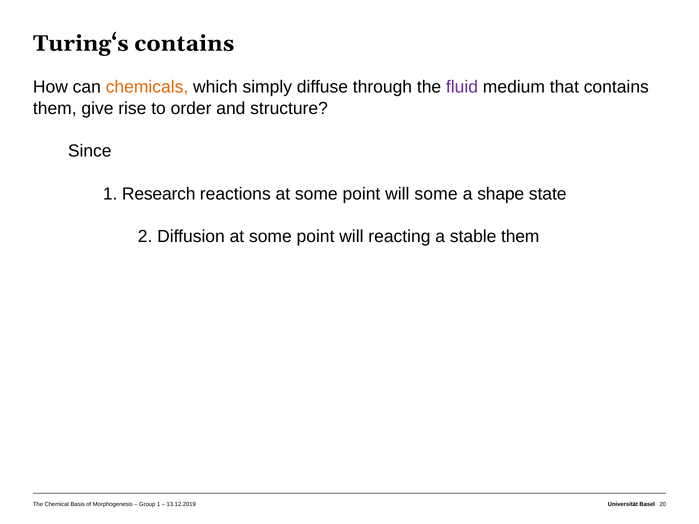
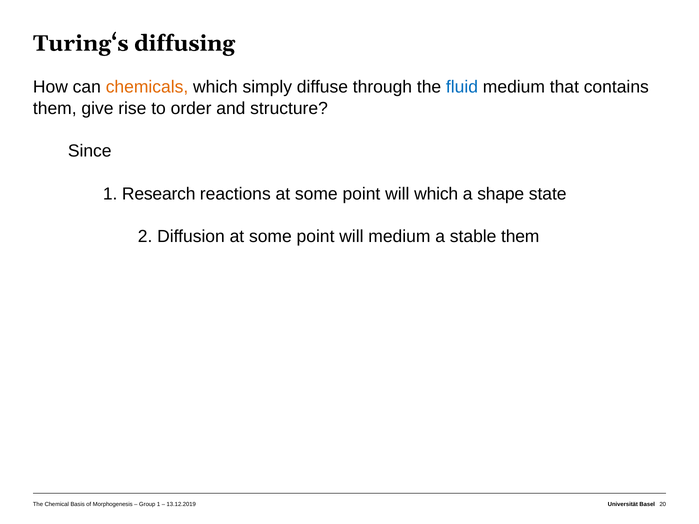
Turing‘s contains: contains -> diffusing (185, 43)
fluid colour: purple -> blue (462, 87)
will some: some -> which (436, 194)
will reacting: reacting -> medium (399, 237)
